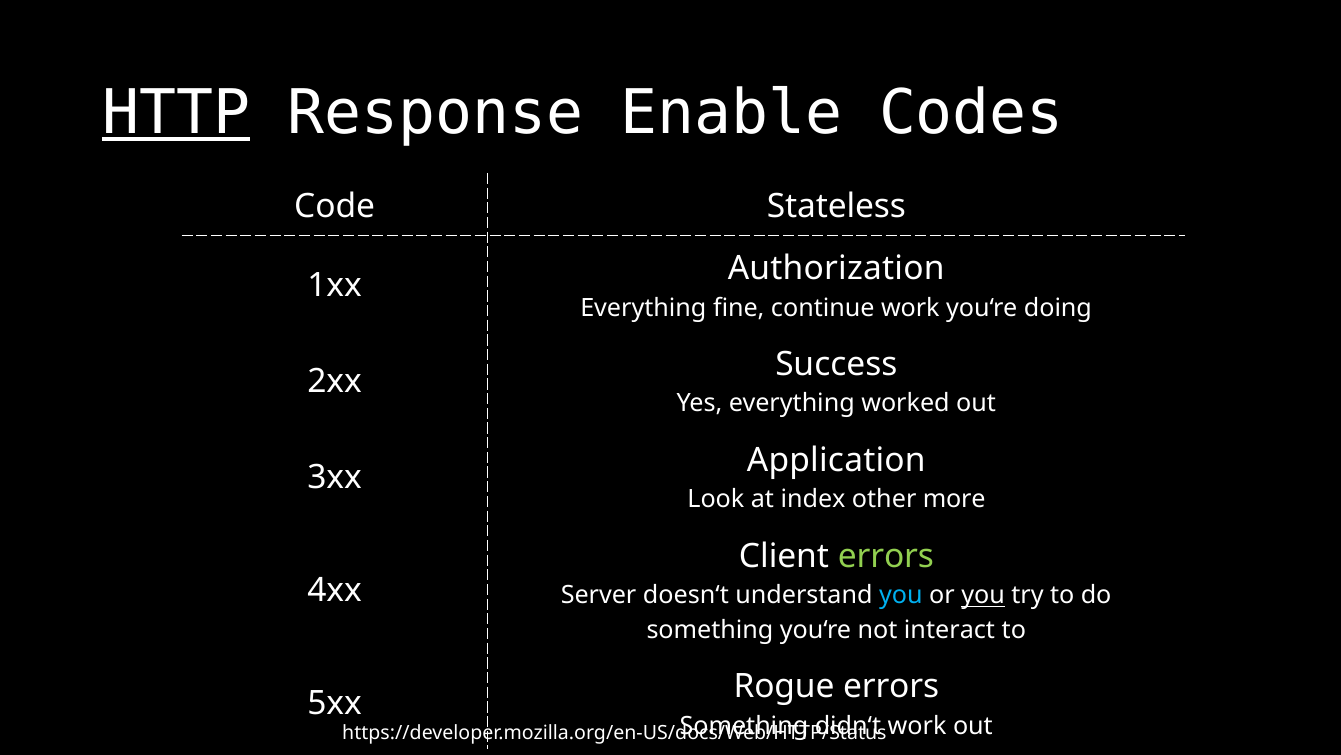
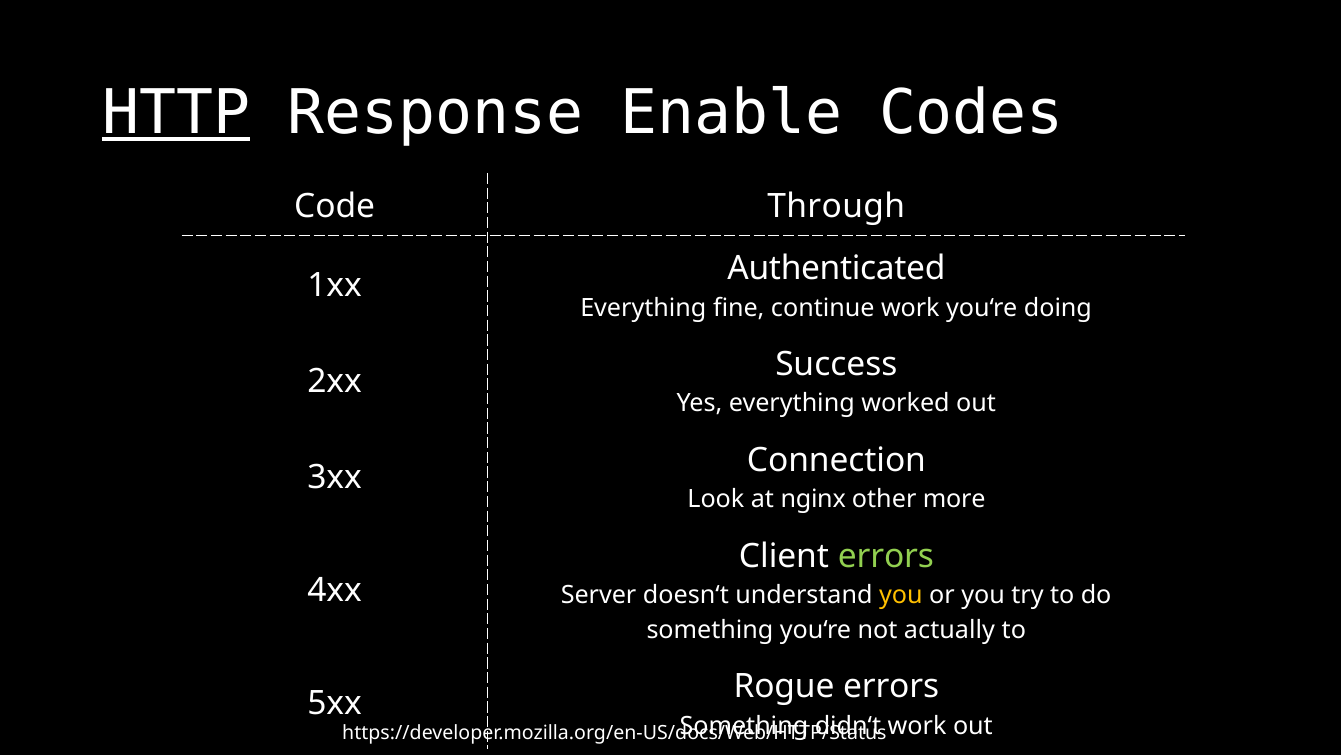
Stateless: Stateless -> Through (836, 206)
Authorization: Authorization -> Authenticated (836, 268)
Application: Application -> Connection (836, 460)
index: index -> nginx (813, 499)
you colour: light blue -> yellow (901, 595)
you underline: present -> none (983, 595)
interact: interact -> actually (950, 629)
